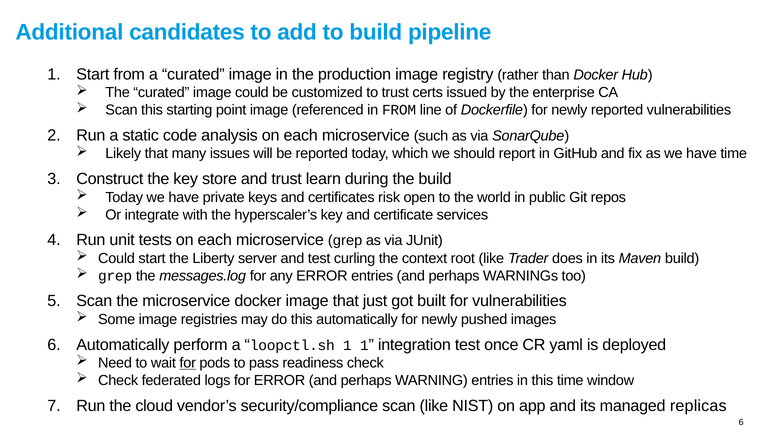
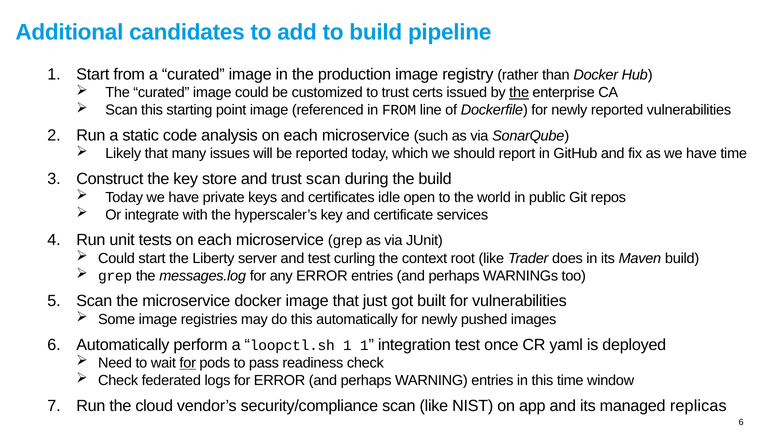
the underline: none -> present (519, 93)
trust learn: learn -> scan (323, 179)
risk: risk -> idle (389, 197)
